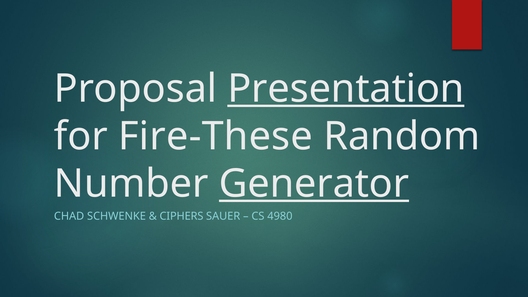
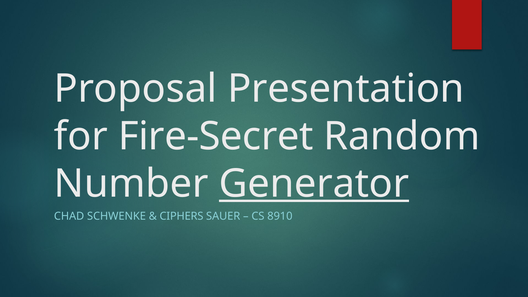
Presentation underline: present -> none (346, 89)
Fire-These: Fire-These -> Fire-Secret (216, 136)
4980: 4980 -> 8910 (280, 216)
